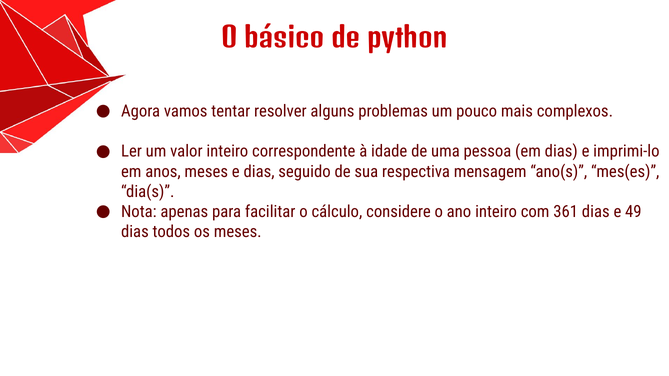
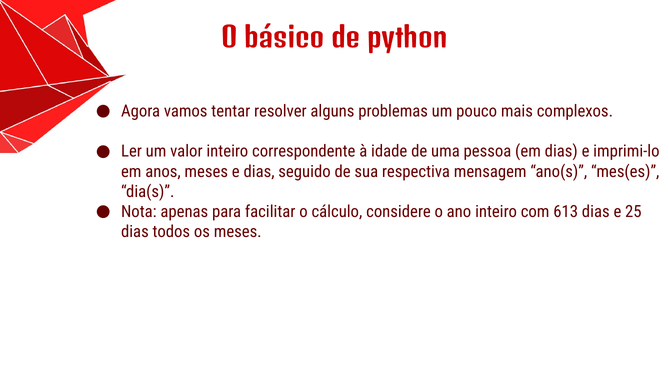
361: 361 -> 613 (566, 212)
49: 49 -> 25 (633, 212)
